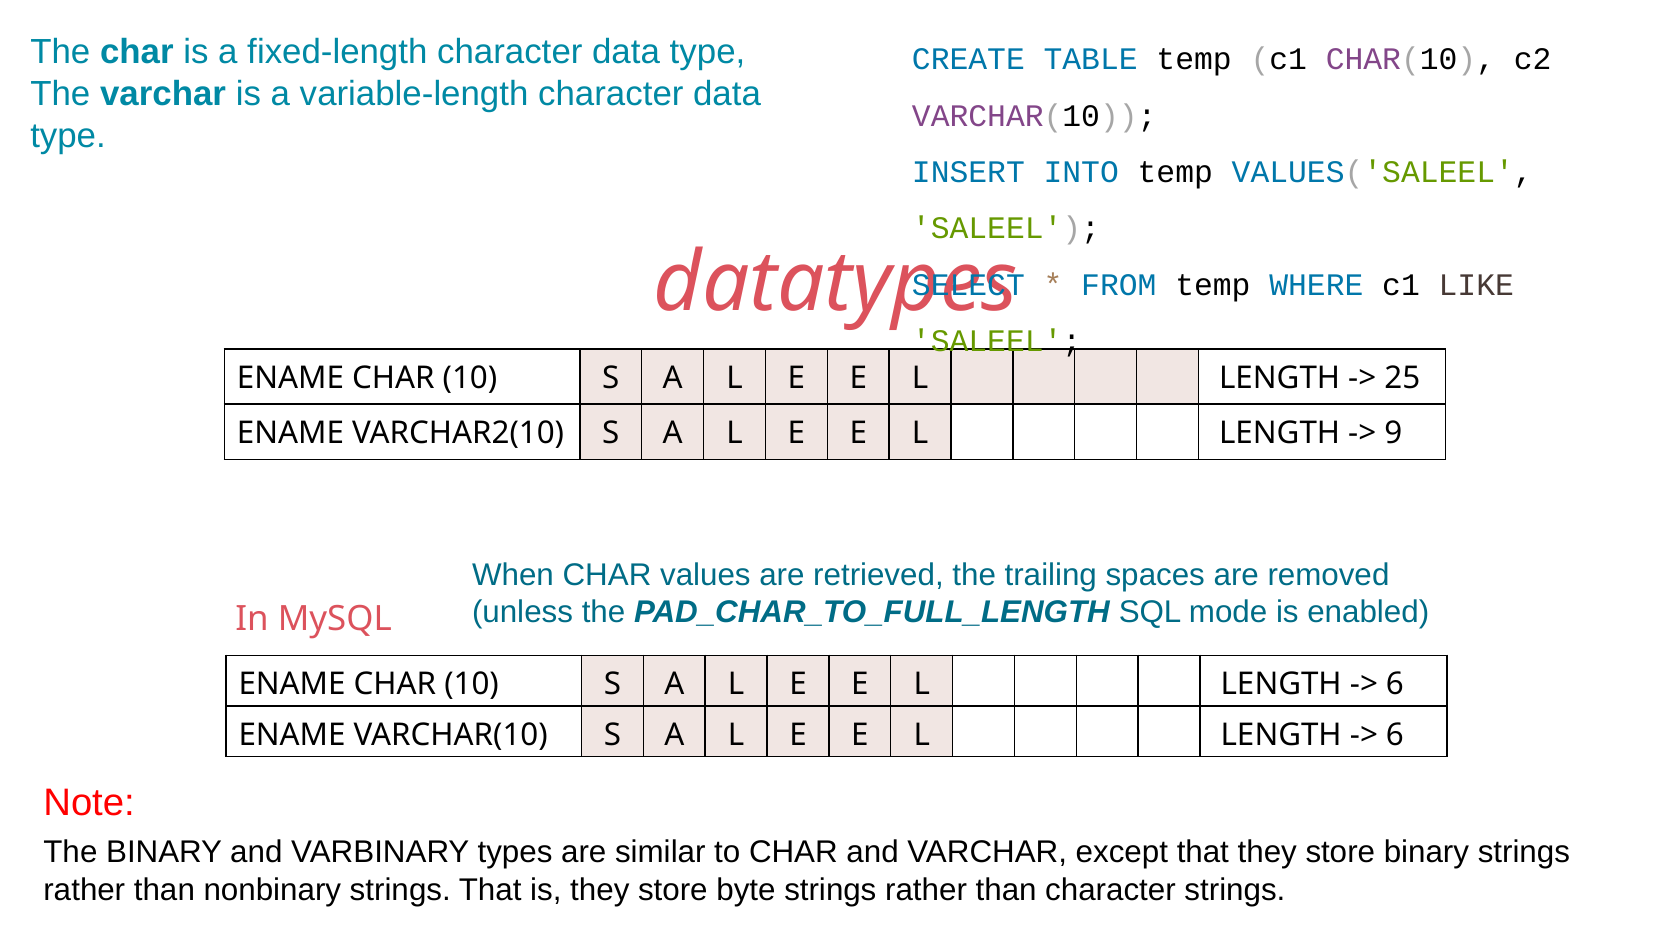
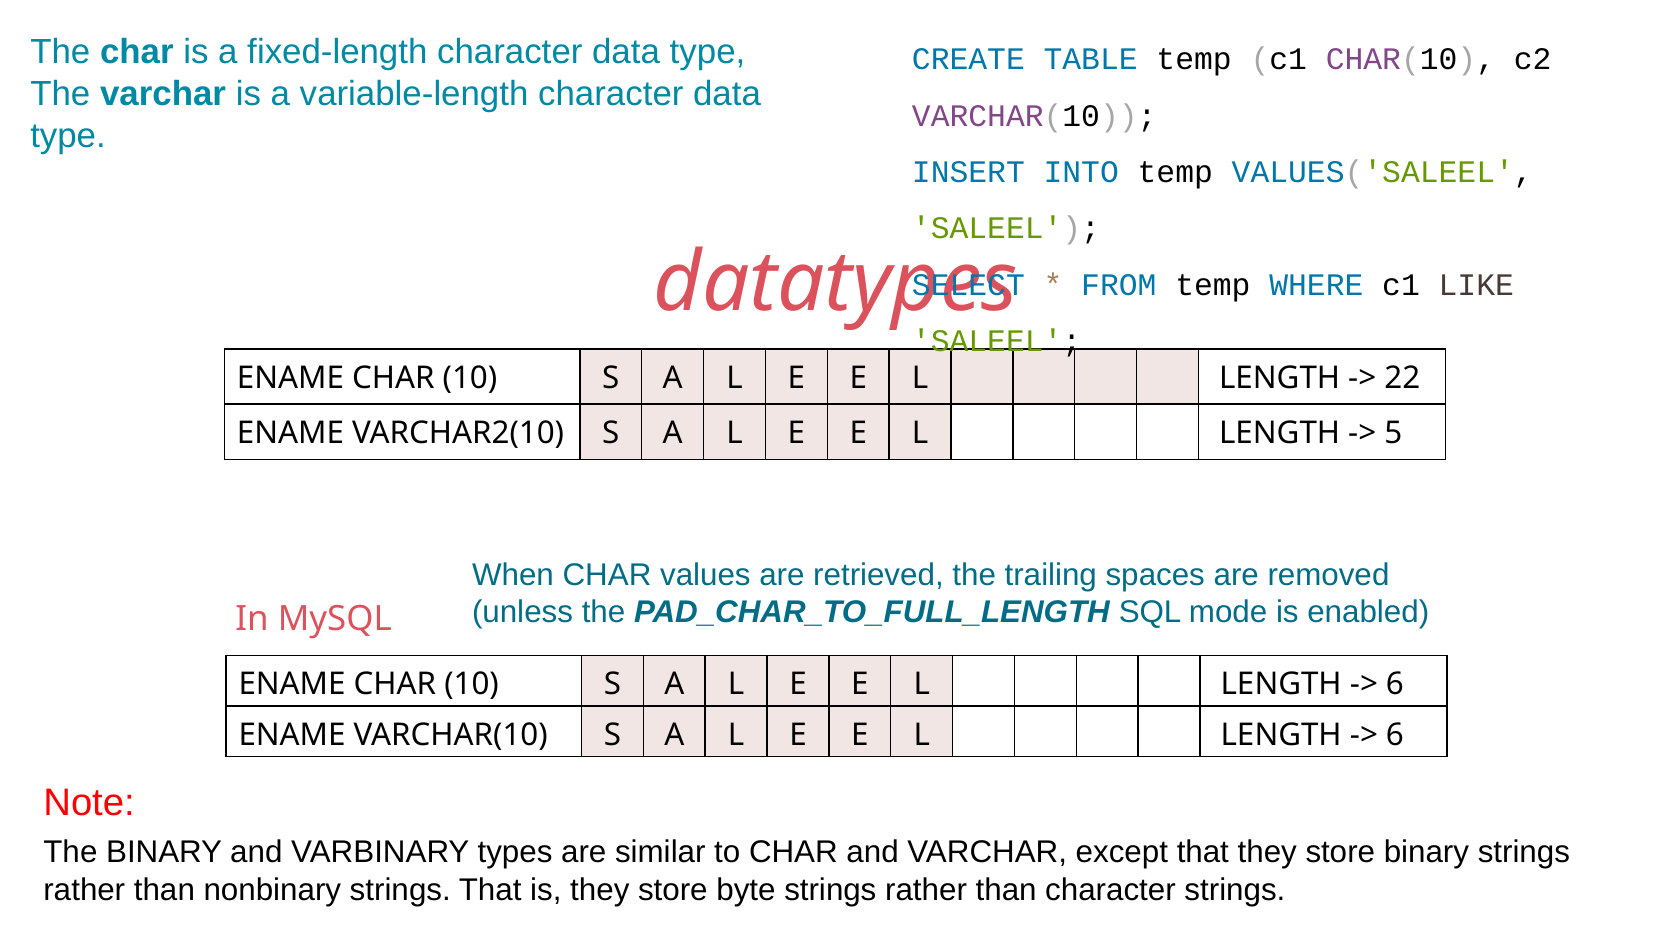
25: 25 -> 22 (1402, 378)
9: 9 -> 5 (1393, 434)
